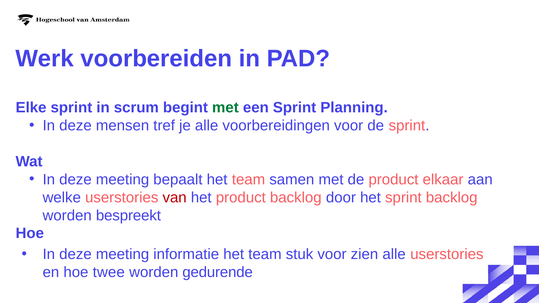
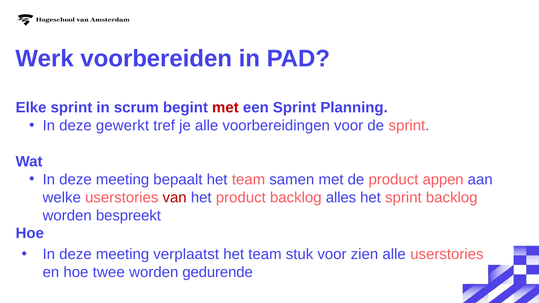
met colour: green -> red (225, 108)
mensen: mensen -> gewerkt (122, 126)
elkaar: elkaar -> appen (443, 180)
door: door -> alles (341, 198)
informatie: informatie -> verplaatst (186, 254)
